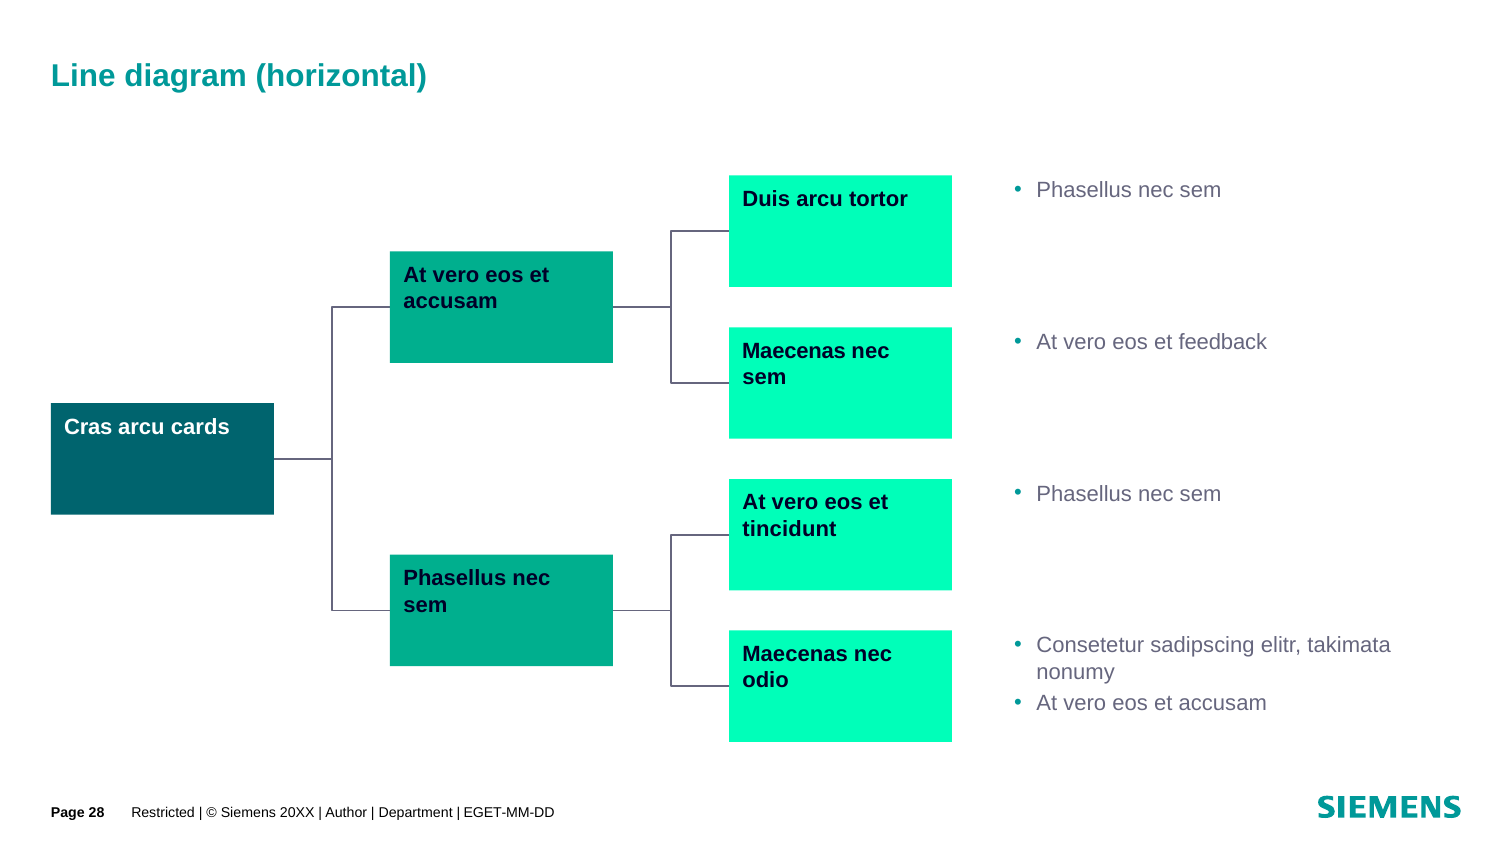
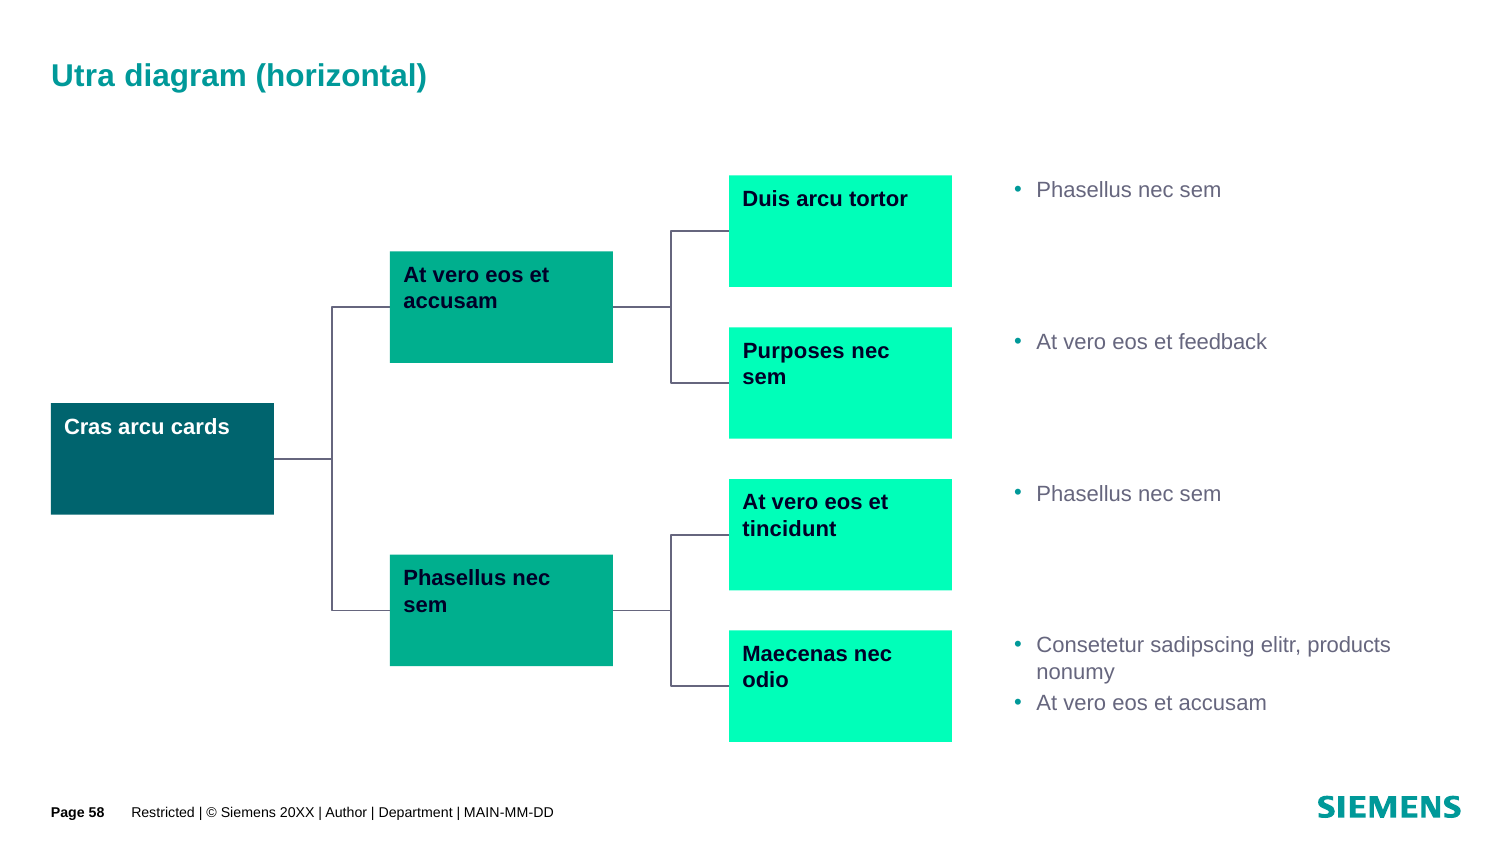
Line: Line -> Utra (83, 76)
Maecenas: Maecenas -> Purposes (794, 351)
takimata: takimata -> products (1349, 646)
28: 28 -> 58 (97, 813)
EGET-MM-DD: EGET-MM-DD -> MAIN-MM-DD (509, 813)
